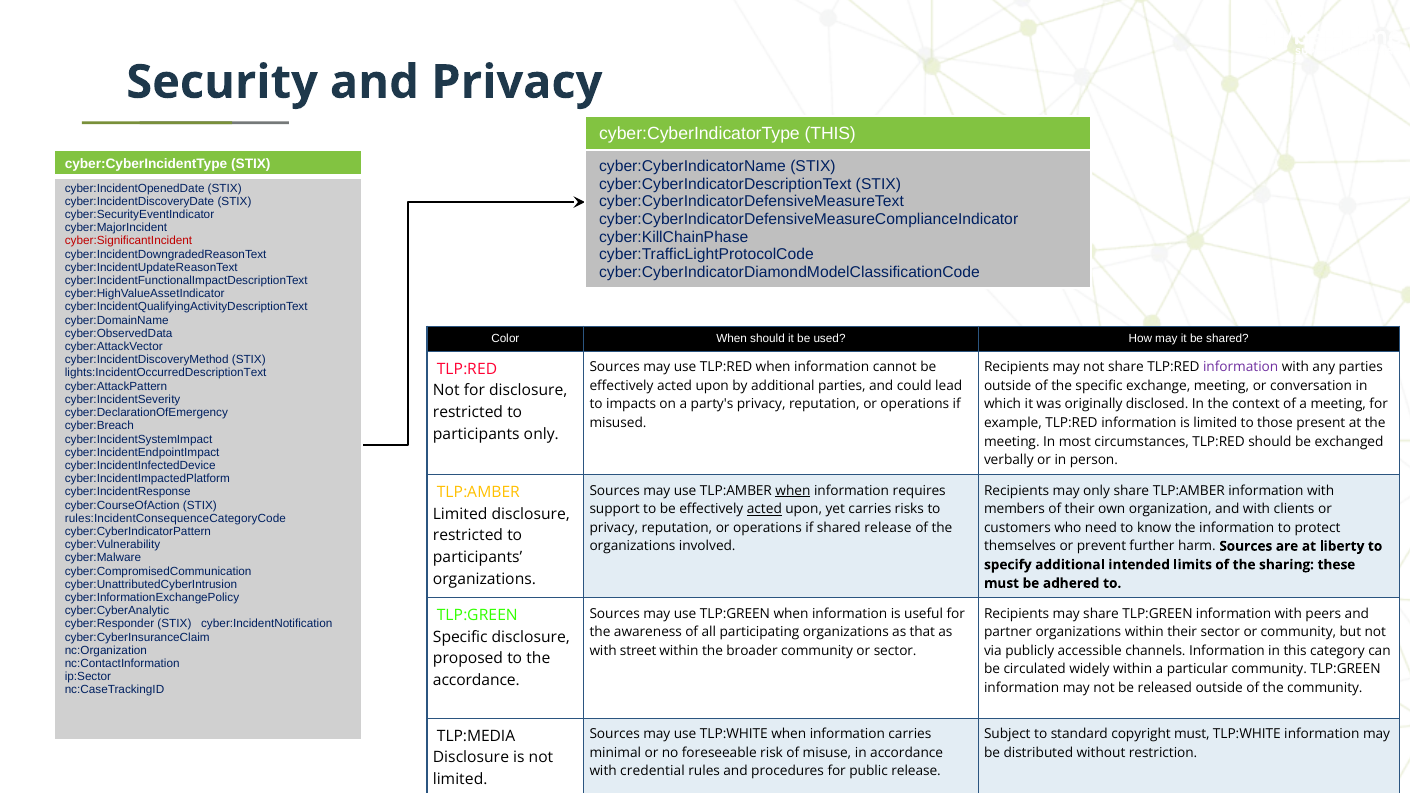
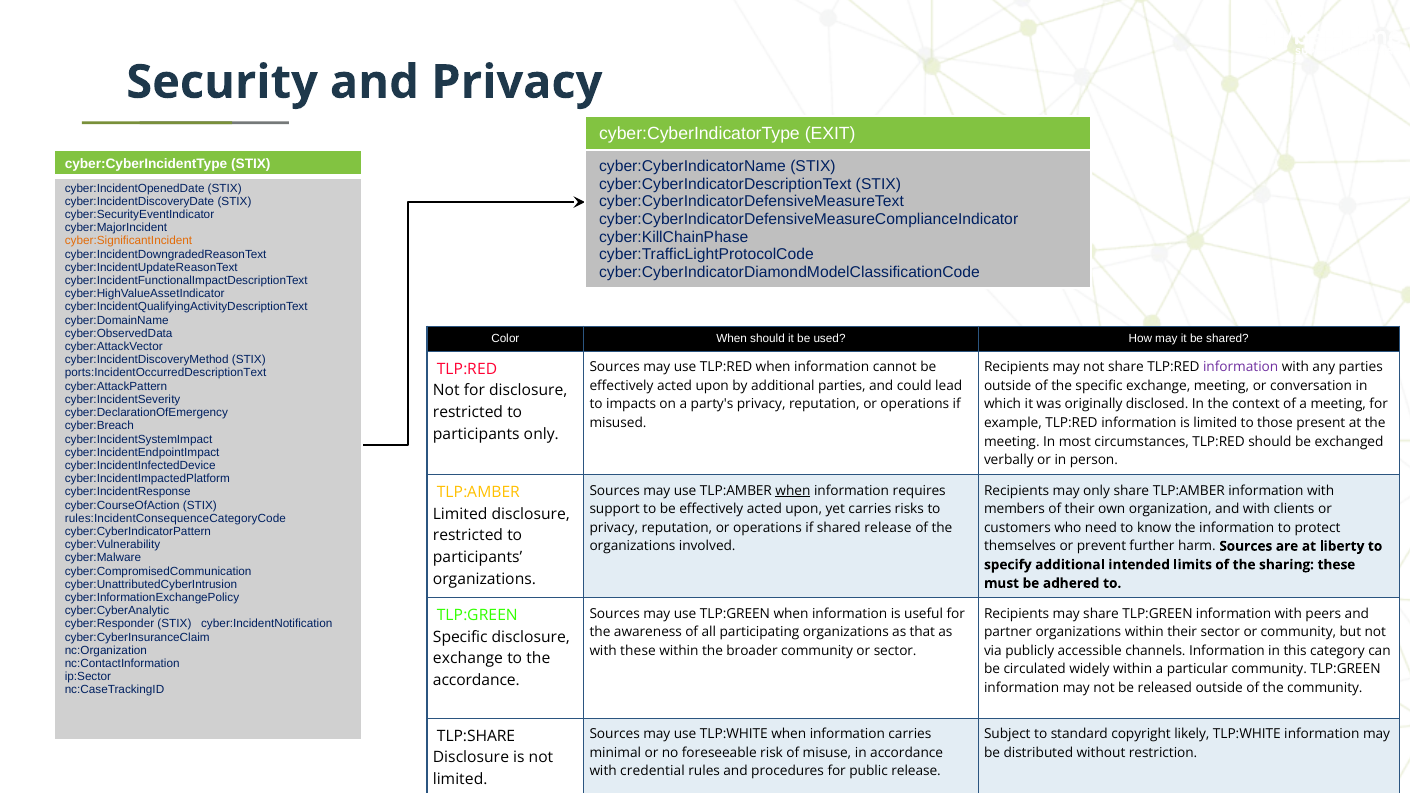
cyber:CyberIndicatorType THIS: THIS -> EXIT (830, 134)
cyber:SignificantIncident colour: red -> orange (128, 241)
lights:IncidentOccurredDescriptionText: lights:IncidentOccurredDescriptionText -> ports:IncidentOccurredDescriptionText (166, 373)
acted underline: present -> none (764, 509)
with street: street -> these (638, 651)
proposed: proposed -> exchange (468, 659)
copyright must: must -> likely (1192, 734)
TLP:MEDIA: TLP:MEDIA -> TLP:SHARE (476, 736)
